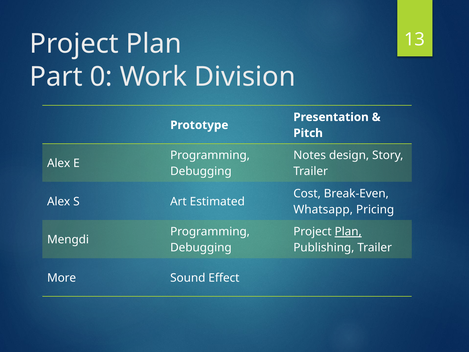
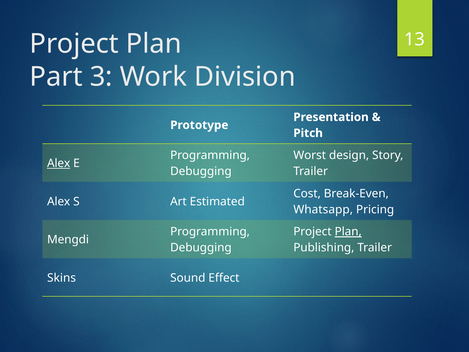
0: 0 -> 3 (101, 77)
Notes: Notes -> Worst (310, 155)
Alex underline: none -> present (59, 163)
More: More -> Skins (62, 278)
